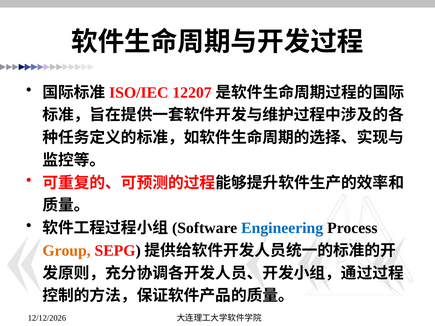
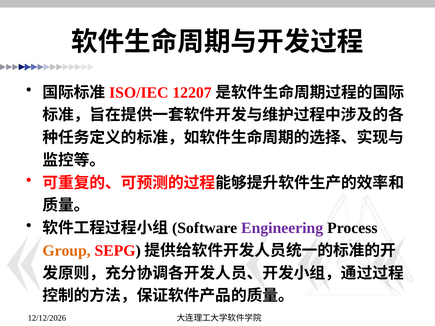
Engineering colour: blue -> purple (282, 228)
